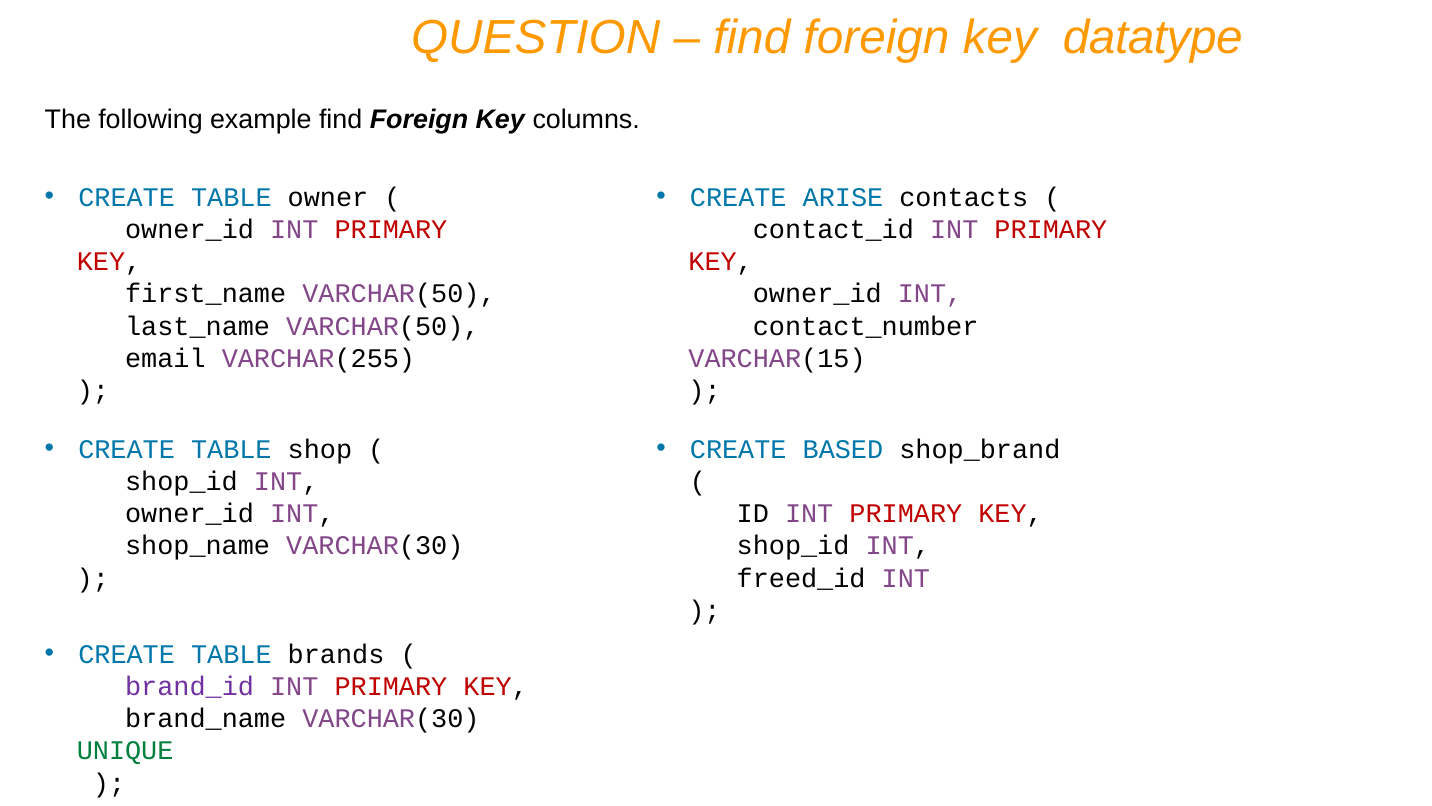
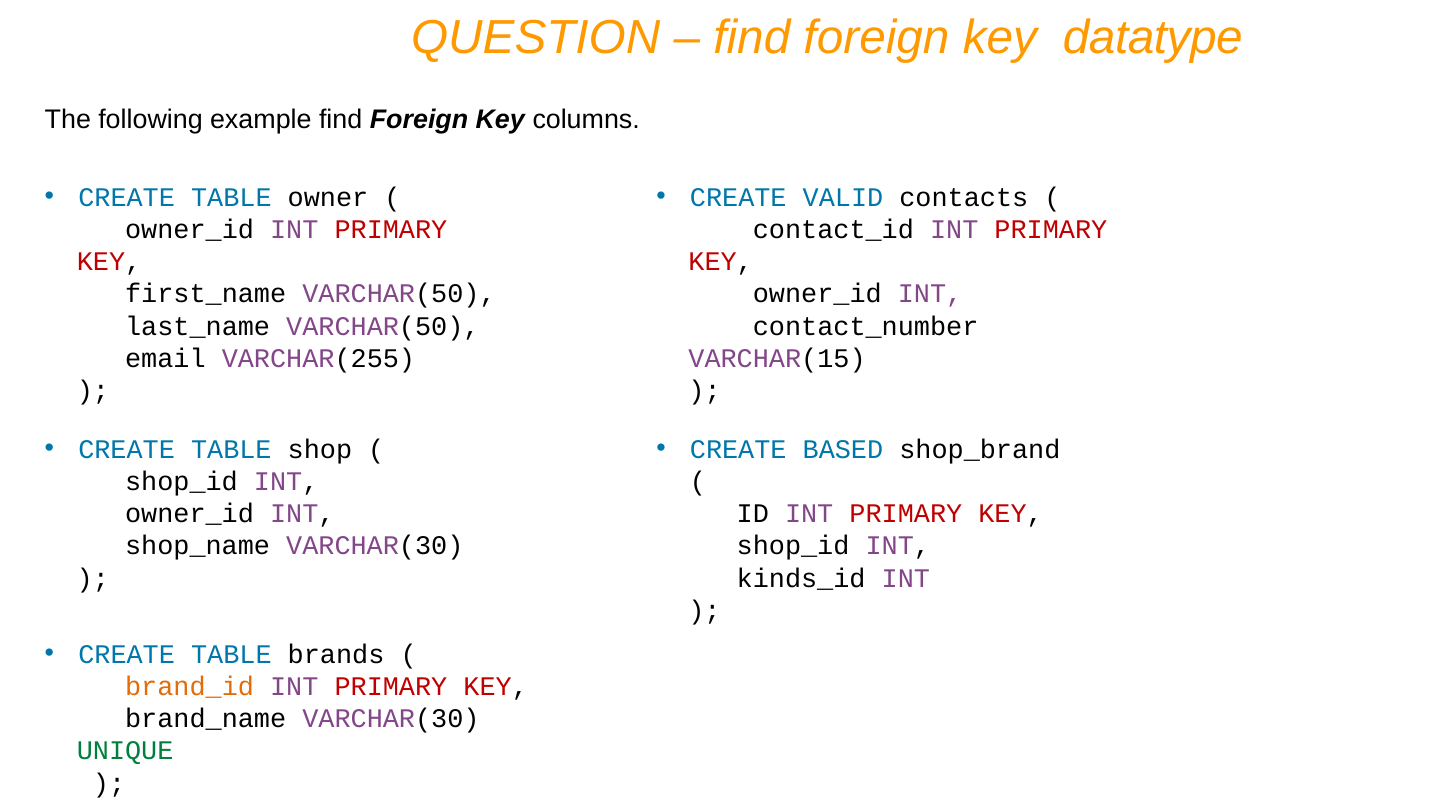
ARISE: ARISE -> VALID (843, 197)
freed_id: freed_id -> kinds_id (801, 578)
brand_id colour: purple -> orange (190, 686)
